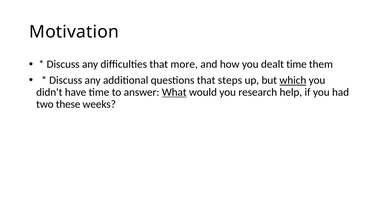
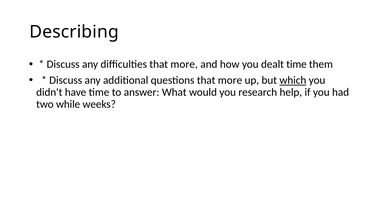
Motivation: Motivation -> Describing (74, 32)
questions that steps: steps -> more (230, 80)
What underline: present -> none (174, 92)
these: these -> while (68, 104)
